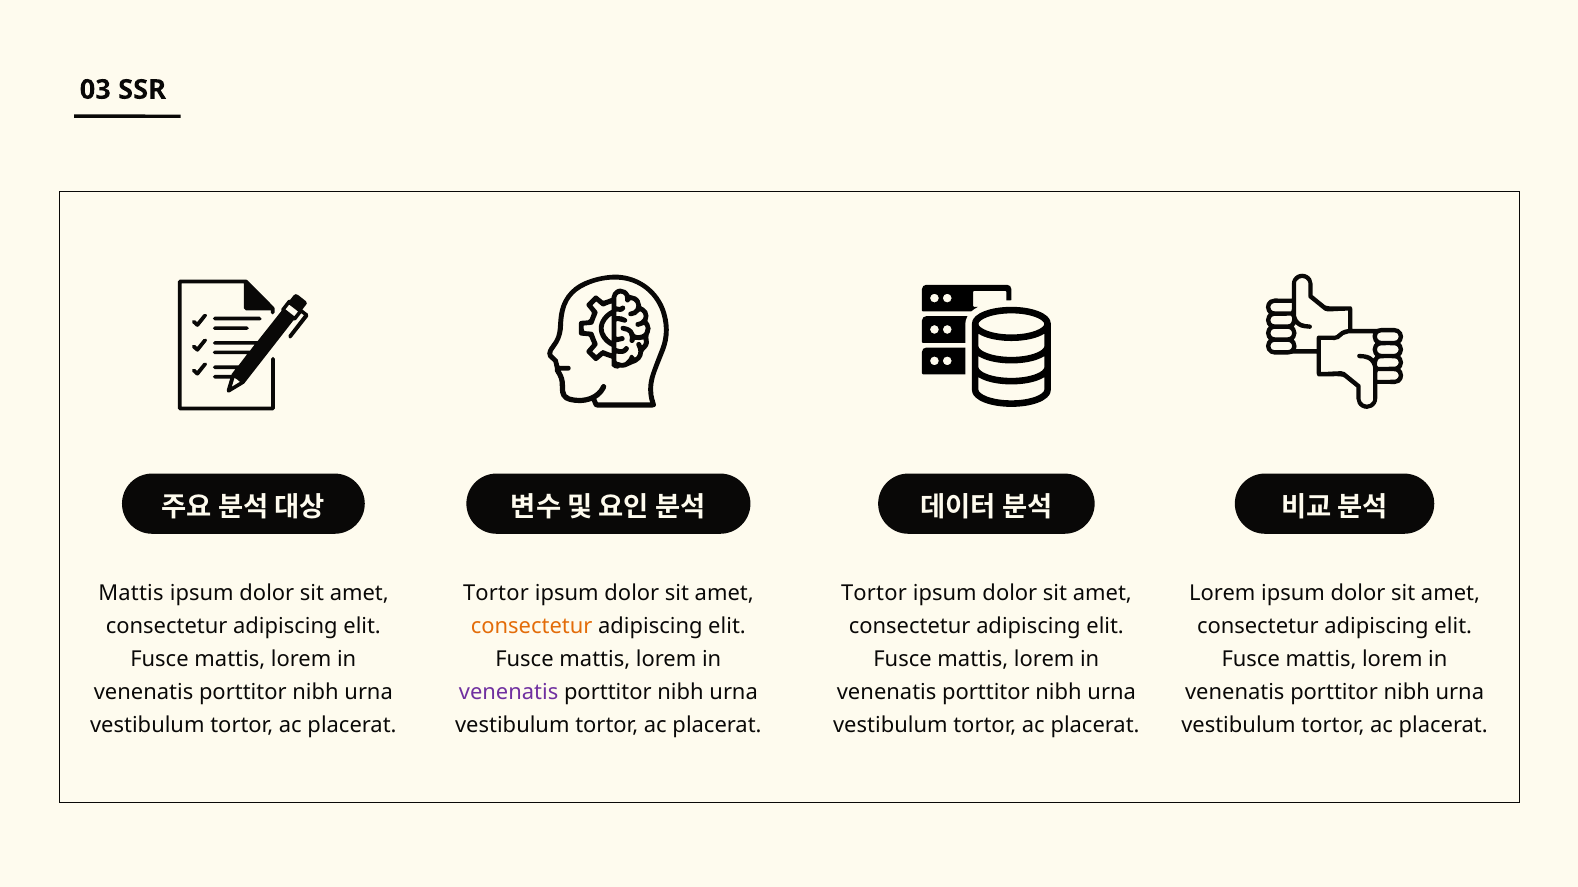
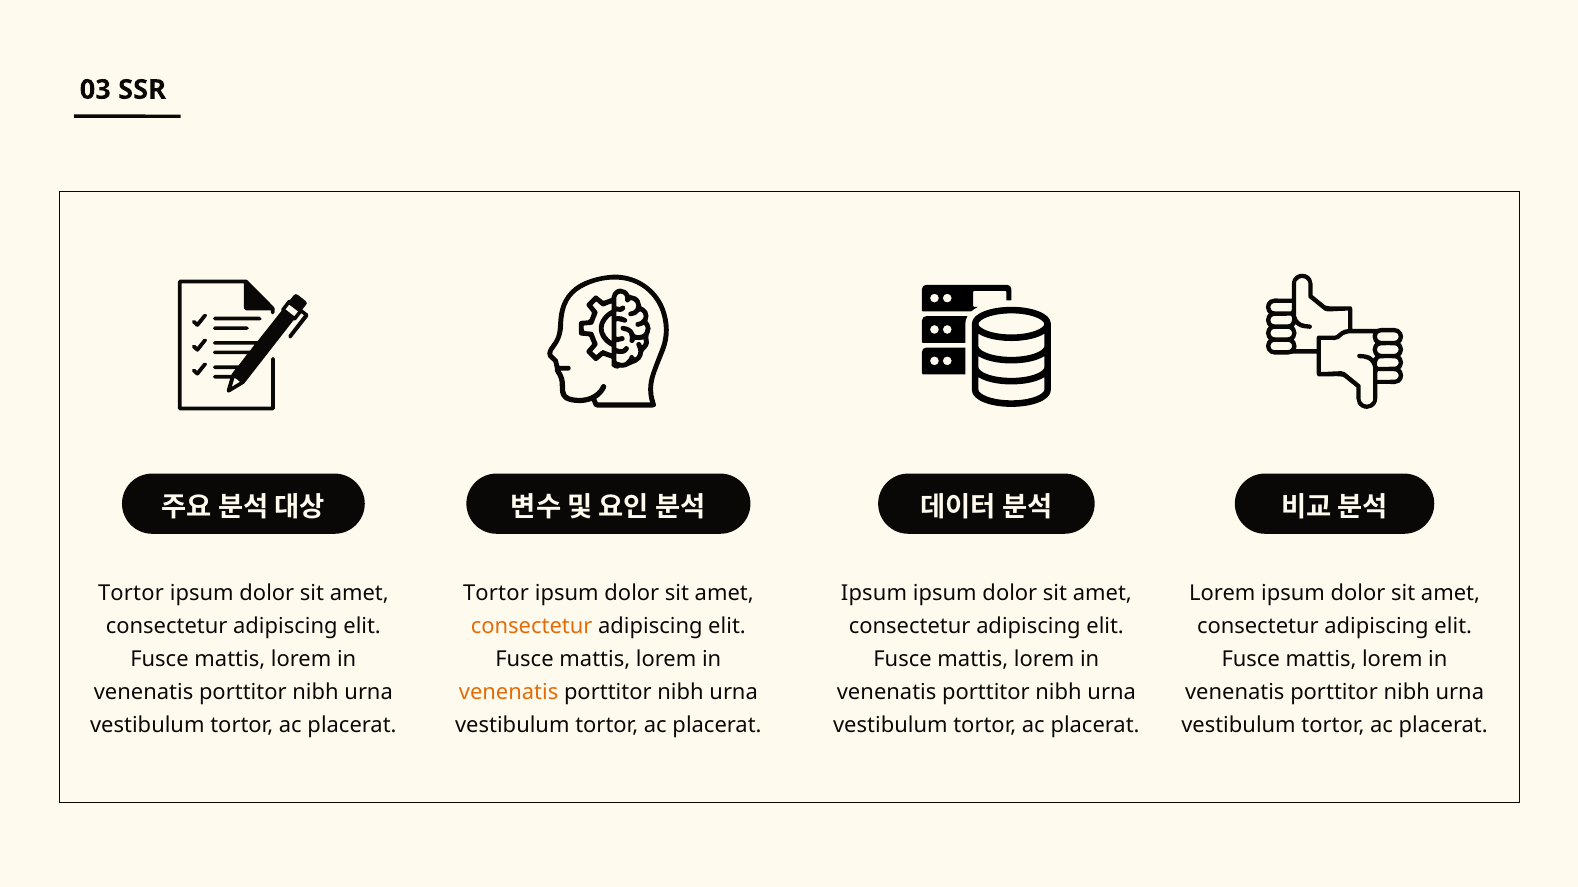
Mattis: Mattis -> Tortor (131, 594)
Tortor: Tortor -> Ipsum (874, 594)
venenatis colour: purple -> orange (509, 693)
